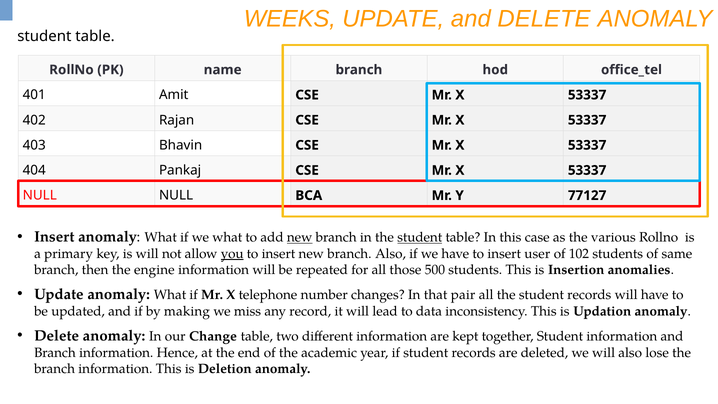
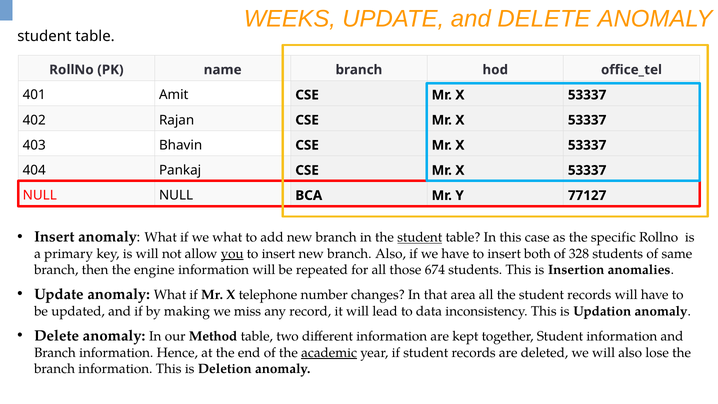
new underline: present -> none (300, 237)
various: various -> specific (613, 237)
user: user -> both (537, 254)
102: 102 -> 328 (579, 254)
500: 500 -> 674 (435, 270)
pair: pair -> area (463, 295)
Change: Change -> Method (213, 336)
academic underline: none -> present (329, 352)
